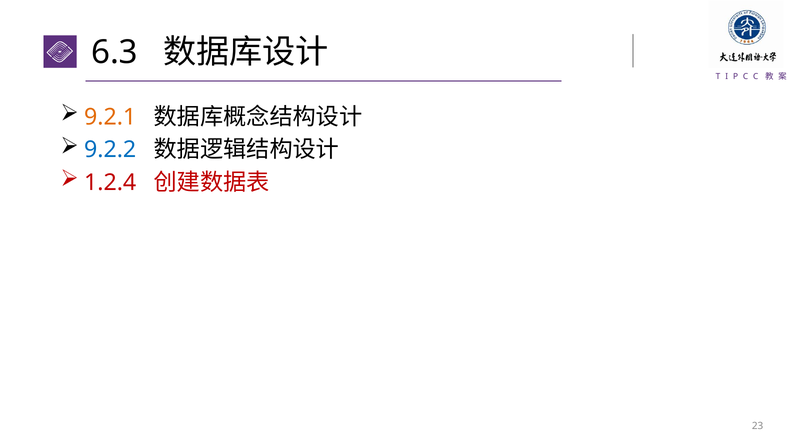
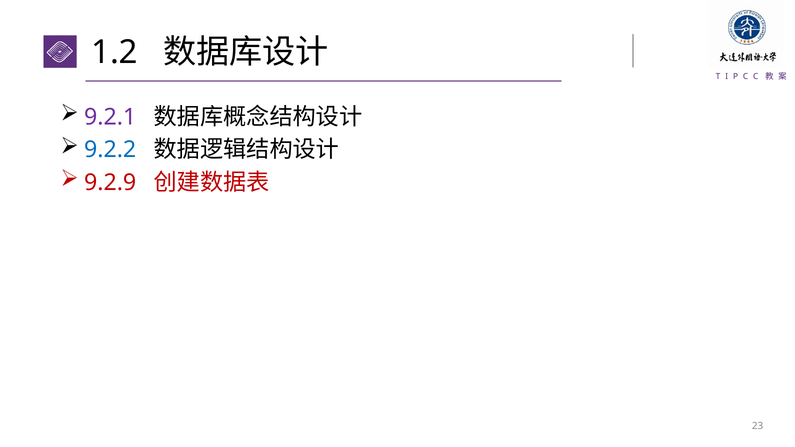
6.3: 6.3 -> 1.2 (115, 52)
9.2.1 colour: orange -> purple (110, 117)
1.2.4: 1.2.4 -> 9.2.9 (110, 183)
